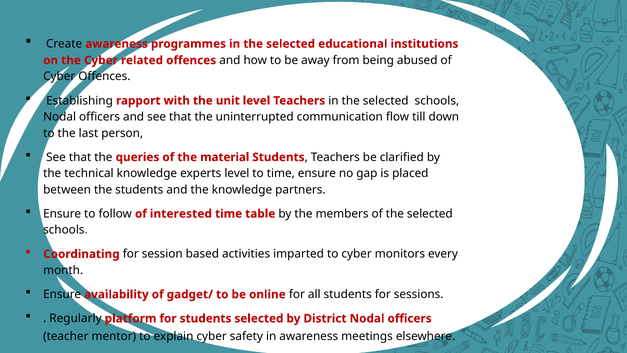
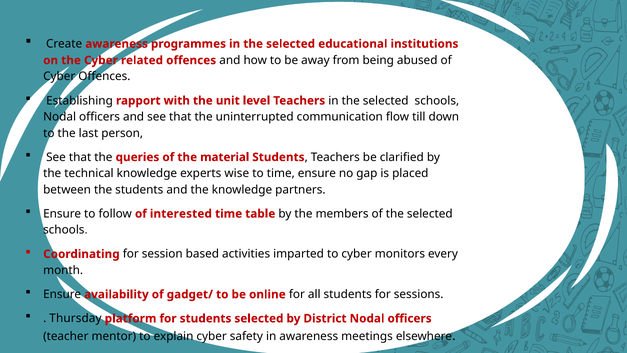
experts level: level -> wise (237, 173)
Regularly: Regularly -> Thursday (75, 318)
